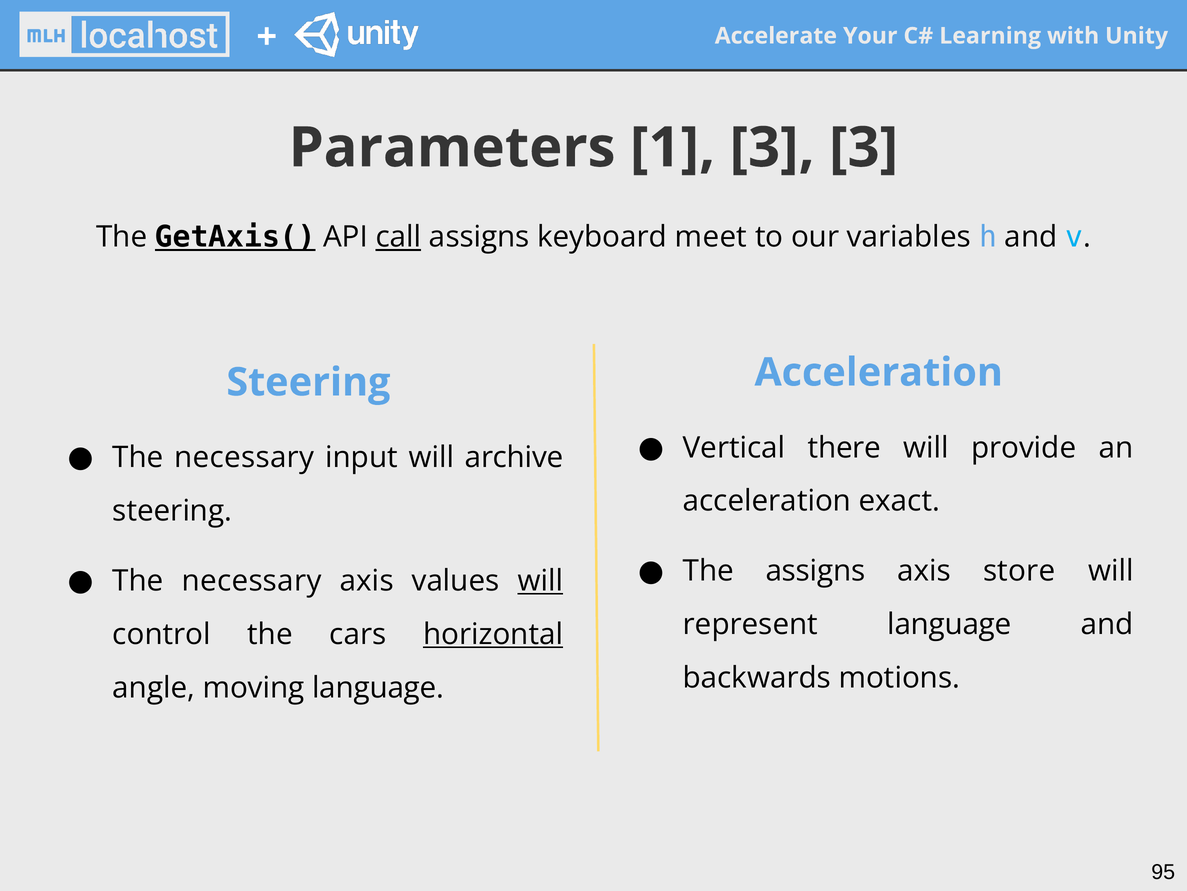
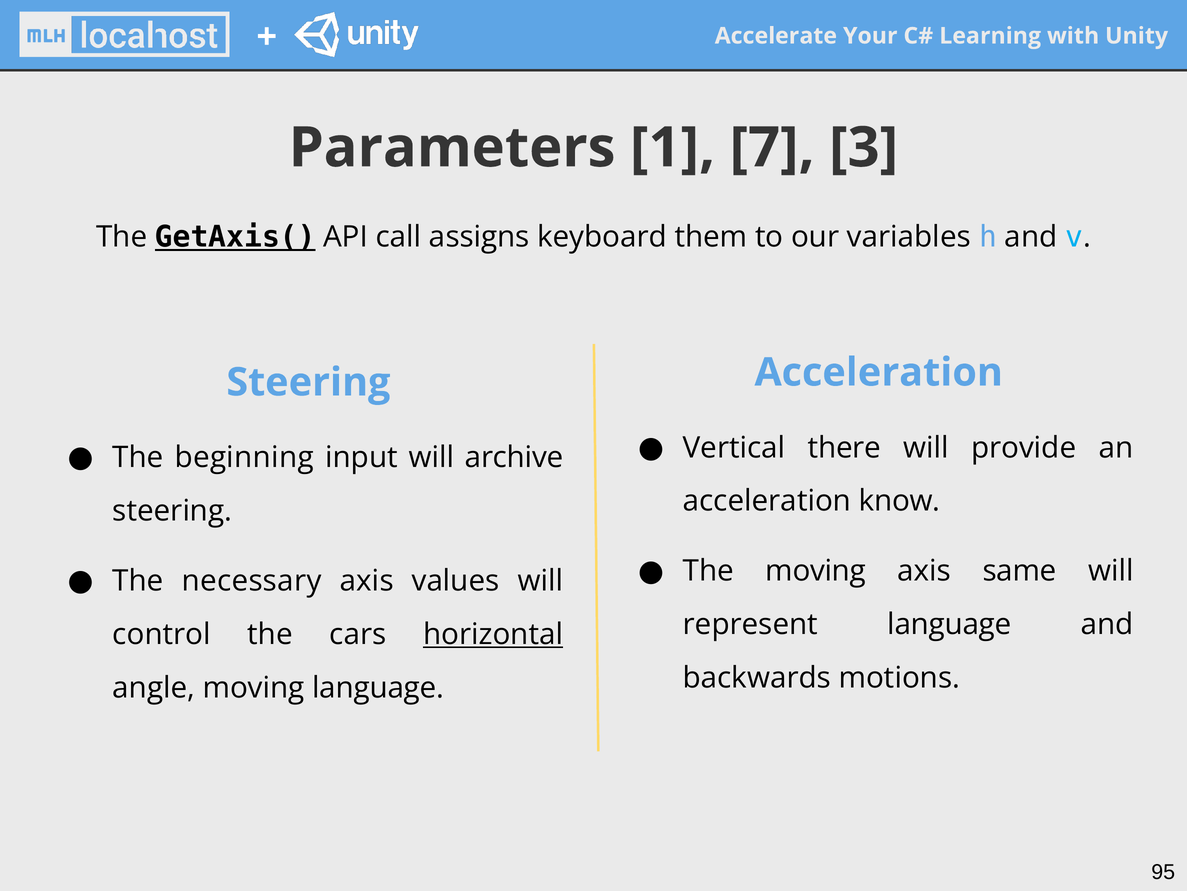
1 3: 3 -> 7 (772, 148)
call underline: present -> none (398, 237)
meet: meet -> them (711, 237)
necessary: necessary -> beginning (244, 457)
exact: exact -> know (899, 501)
The assigns: assigns -> moving (816, 571)
store: store -> same (1020, 571)
will underline: present -> none (540, 581)
